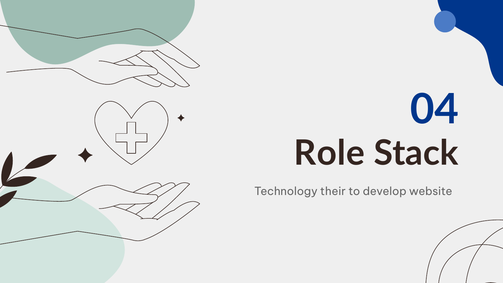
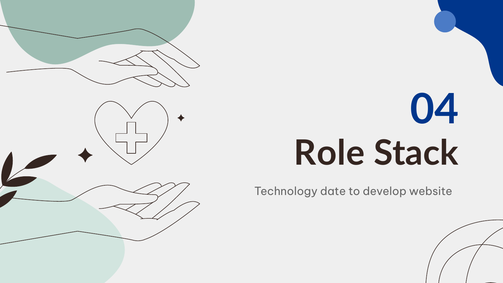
their: their -> date (333, 191)
